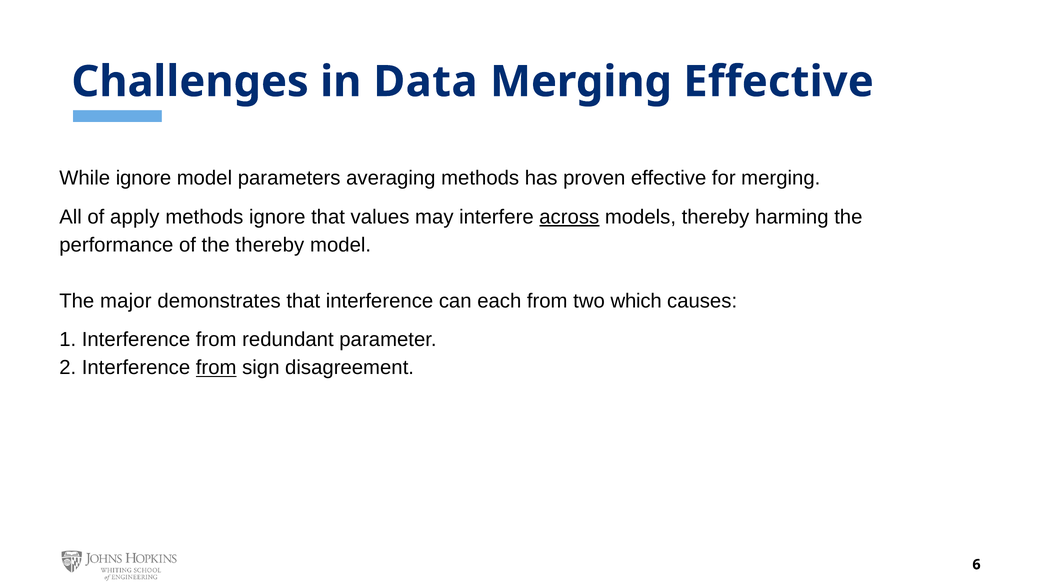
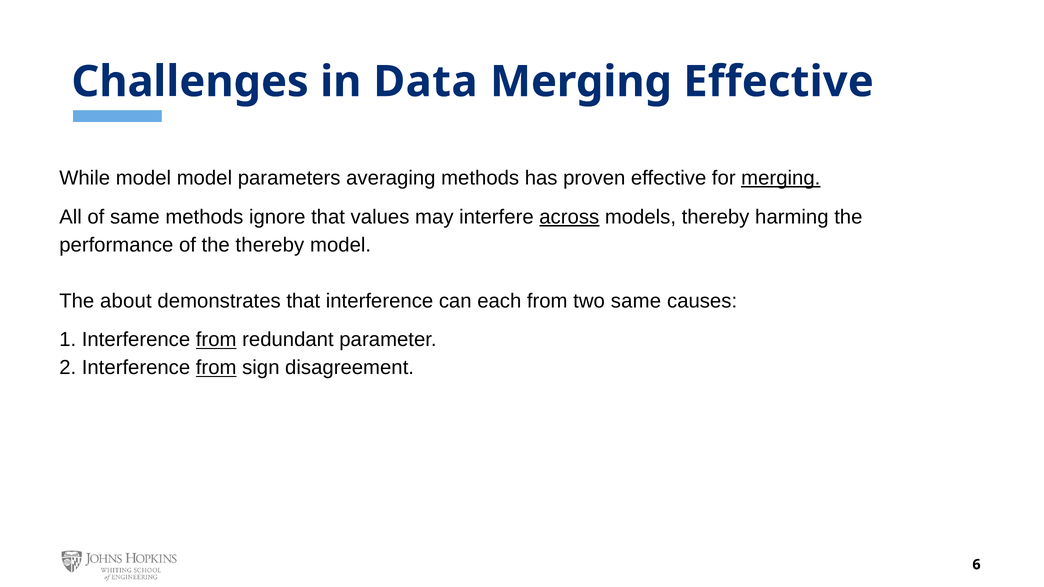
While ignore: ignore -> model (143, 178)
merging underline: none -> present (781, 178)
of apply: apply -> same (135, 217)
major: major -> about (126, 301)
two which: which -> same (636, 301)
from underline: none -> present (216, 340)
